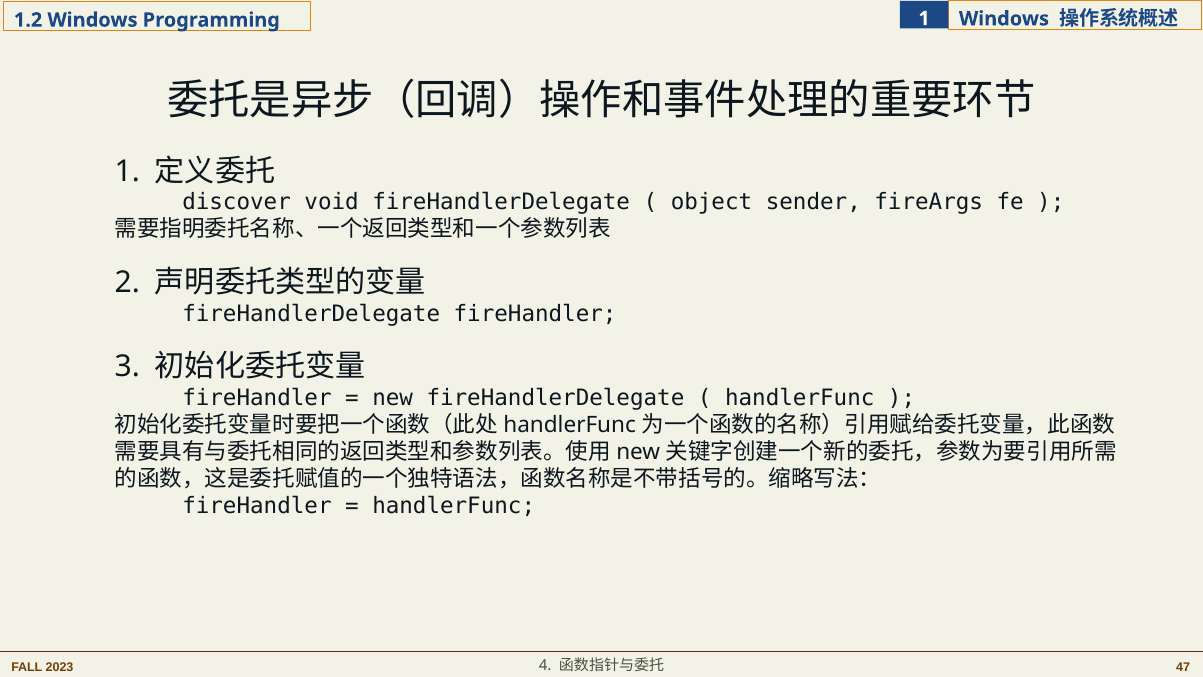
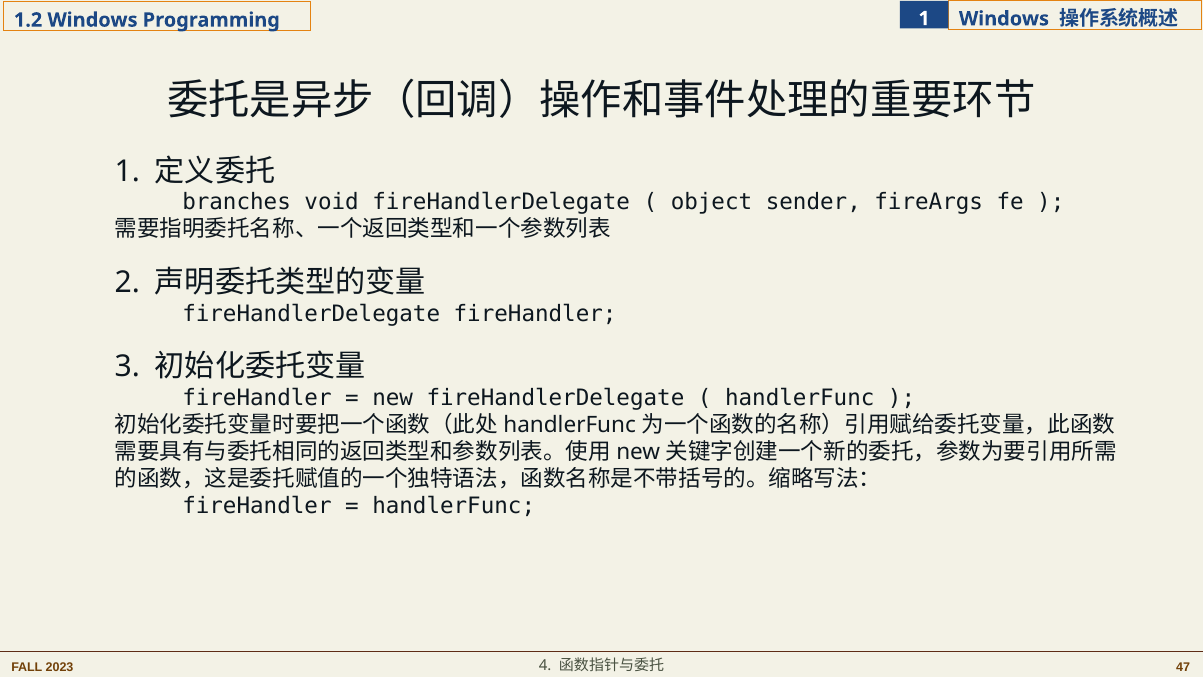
discover: discover -> branches (237, 202)
